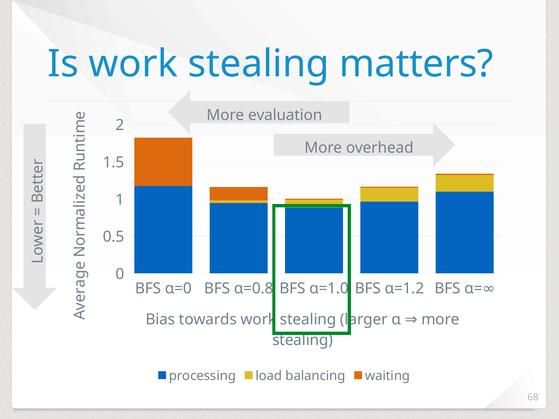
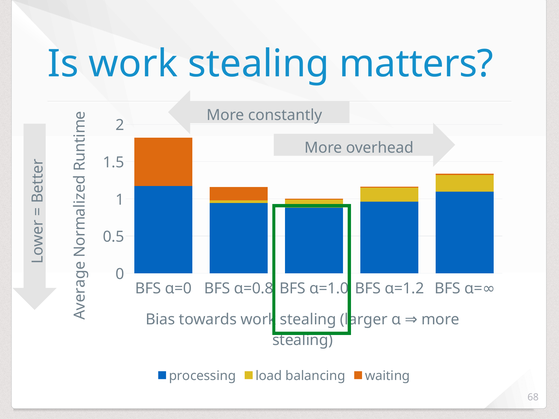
evaluation: evaluation -> constantly (285, 115)
